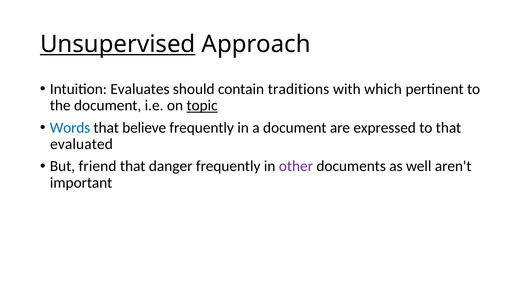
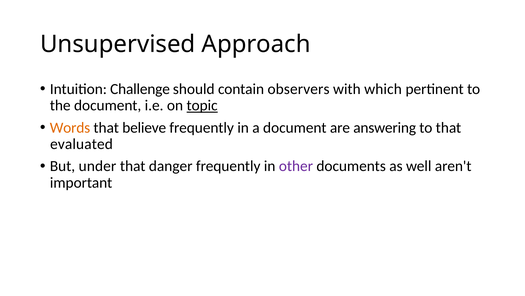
Unsupervised underline: present -> none (118, 44)
Evaluates: Evaluates -> Challenge (140, 89)
traditions: traditions -> observers (299, 89)
Words colour: blue -> orange (70, 127)
expressed: expressed -> answering (385, 127)
friend: friend -> under (97, 166)
